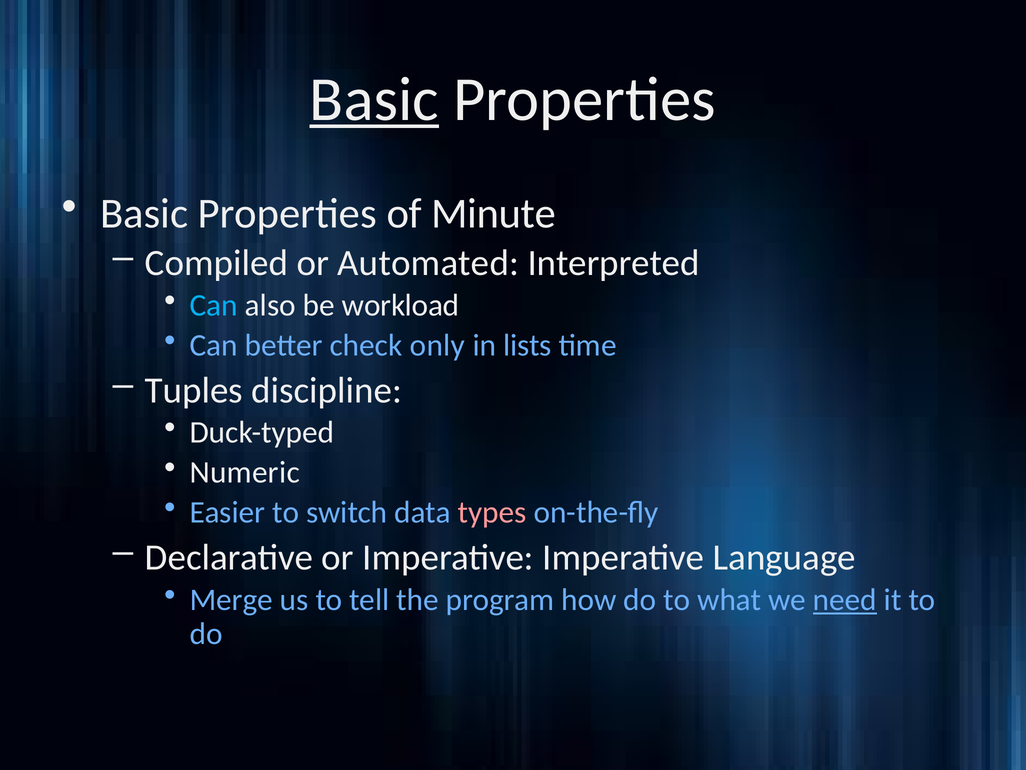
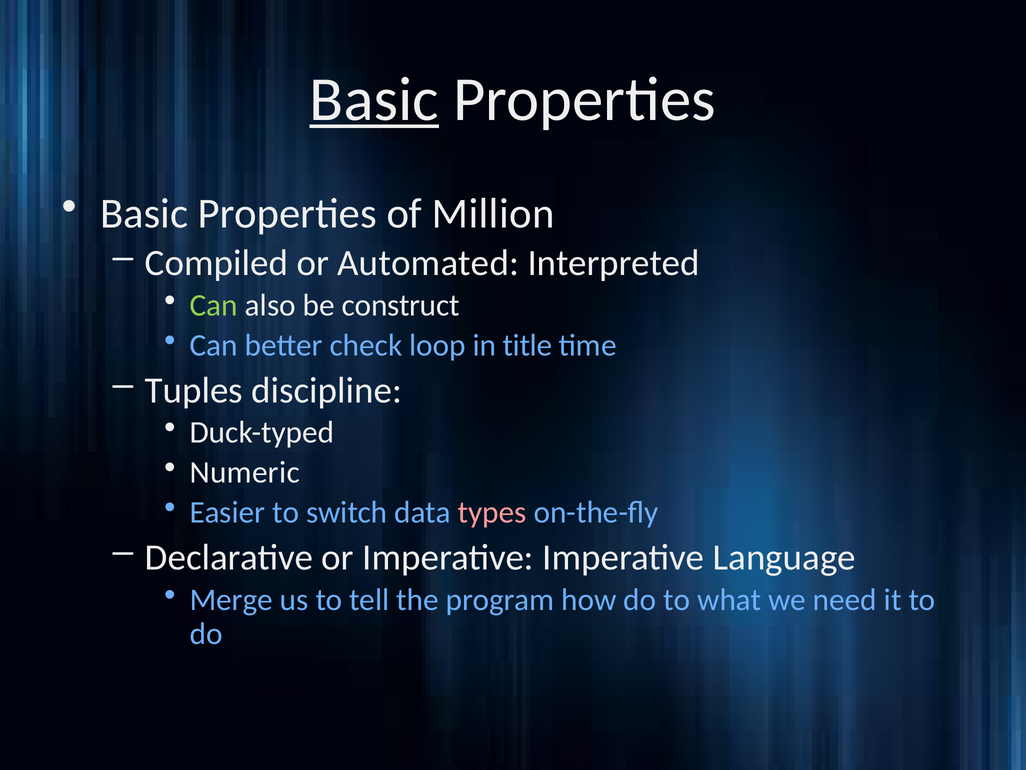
Minute: Minute -> Million (493, 213)
Can colour: light blue -> light green (214, 305)
workload: workload -> construct (401, 305)
only: only -> loop (438, 345)
lists: lists -> title (528, 345)
need underline: present -> none (845, 599)
